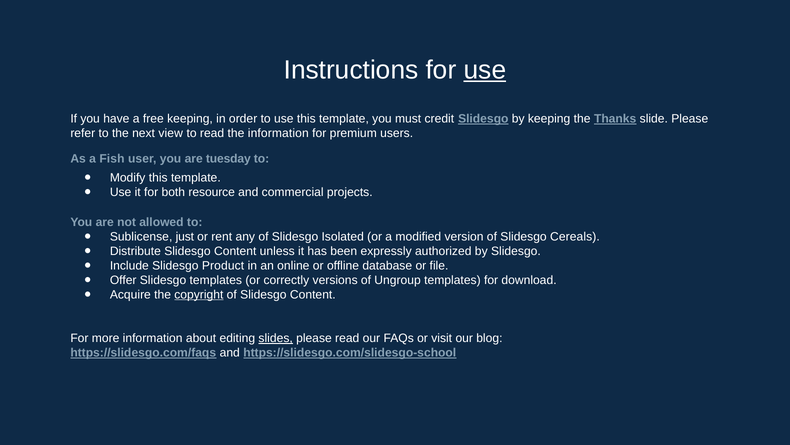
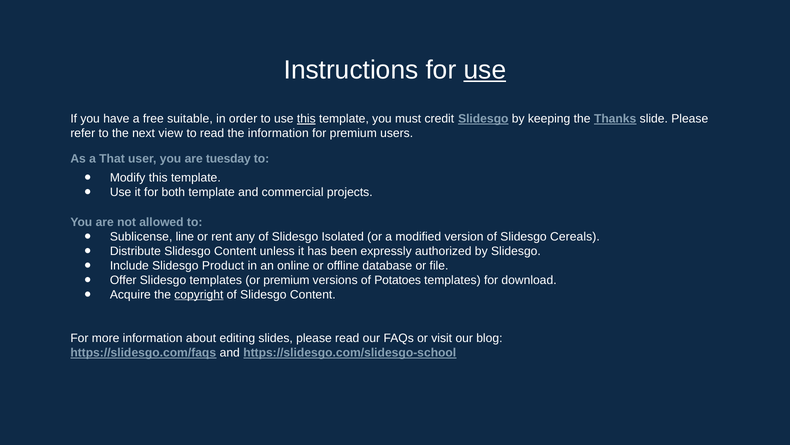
free keeping: keeping -> suitable (190, 119)
this underline: none -> present (306, 119)
Fish: Fish -> That (112, 159)
both resource: resource -> template (212, 192)
just: just -> line (185, 236)
or correctly: correctly -> premium (286, 280)
Ungroup: Ungroup -> Potatoes (398, 280)
slides underline: present -> none (276, 338)
